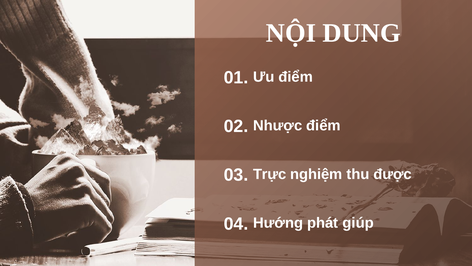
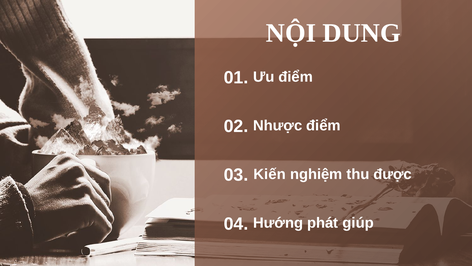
Trực: Trực -> Kiến (270, 174)
